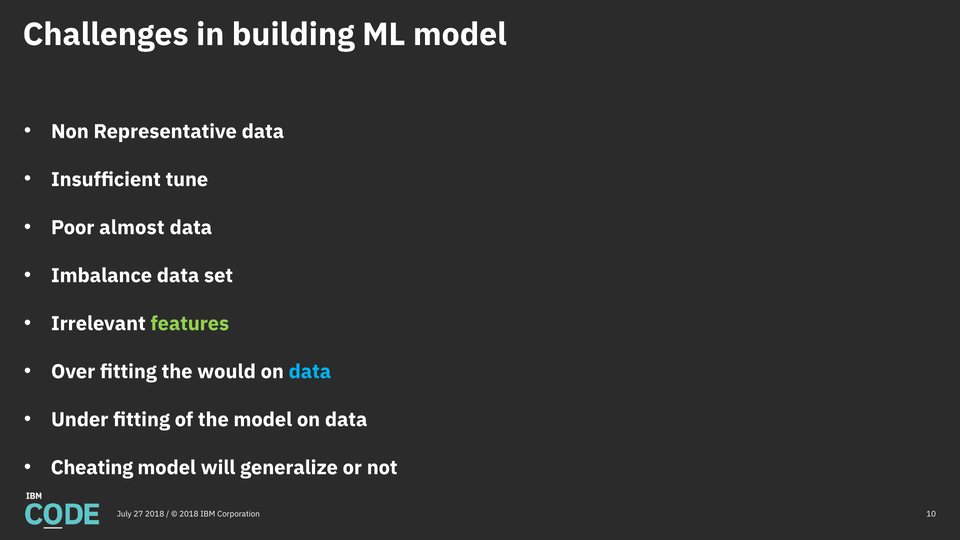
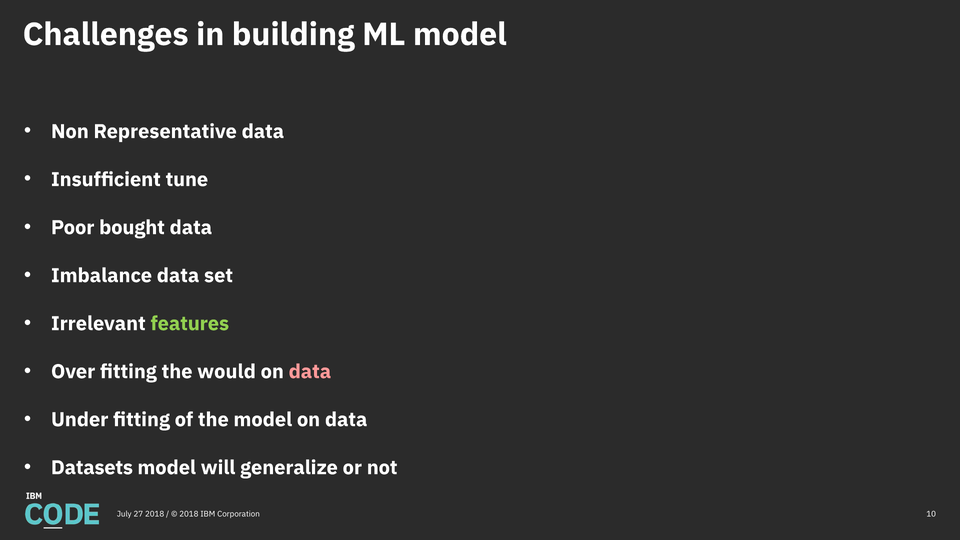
almost: almost -> bought (132, 228)
data colour: light blue -> pink (310, 372)
Cheating: Cheating -> Datasets (92, 468)
